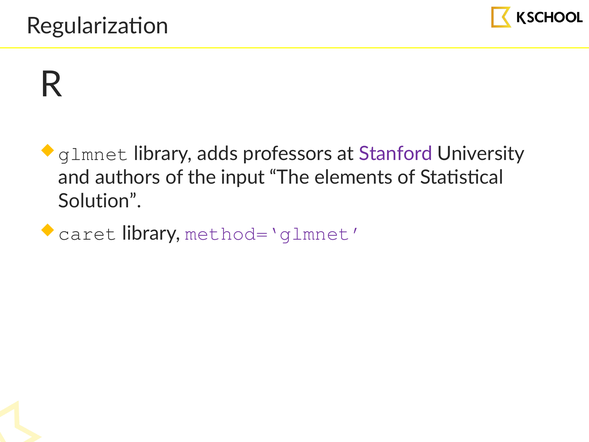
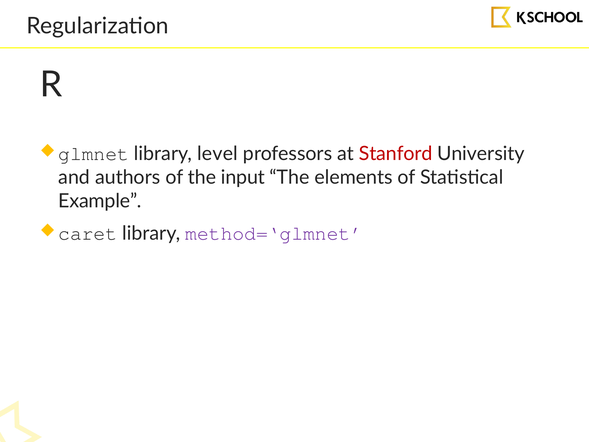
adds: adds -> level (217, 154)
Stanford colour: purple -> red (396, 154)
Solution: Solution -> Example (100, 201)
